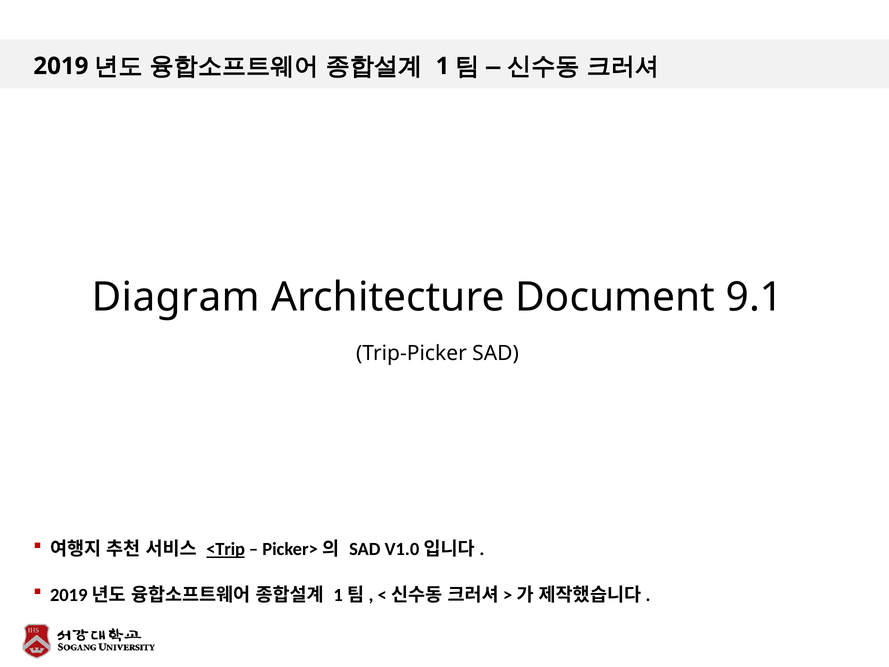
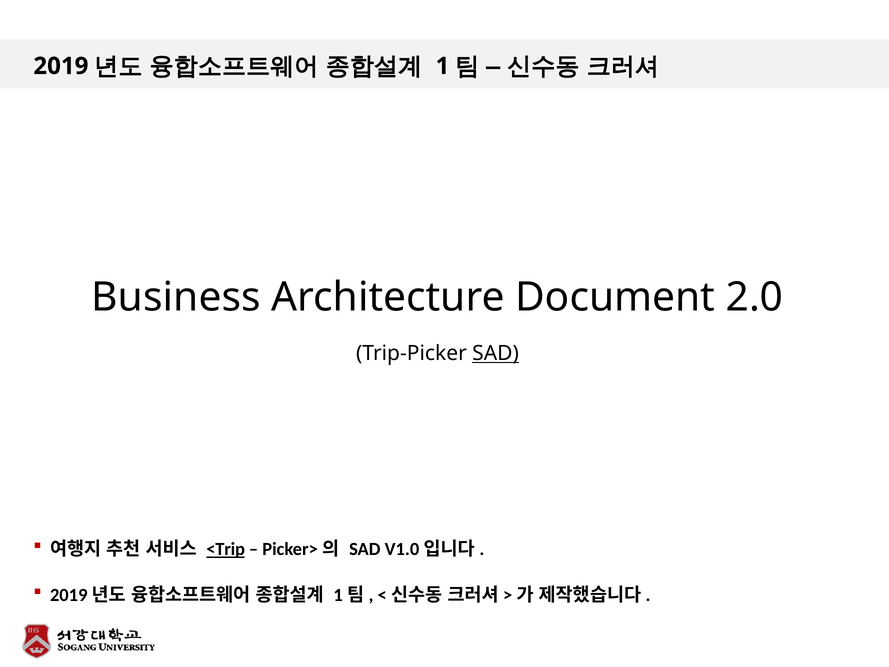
Diagram: Diagram -> Business (176, 297)
9.1: 9.1 -> 2.0 (754, 297)
SAD underline: none -> present (496, 353)
